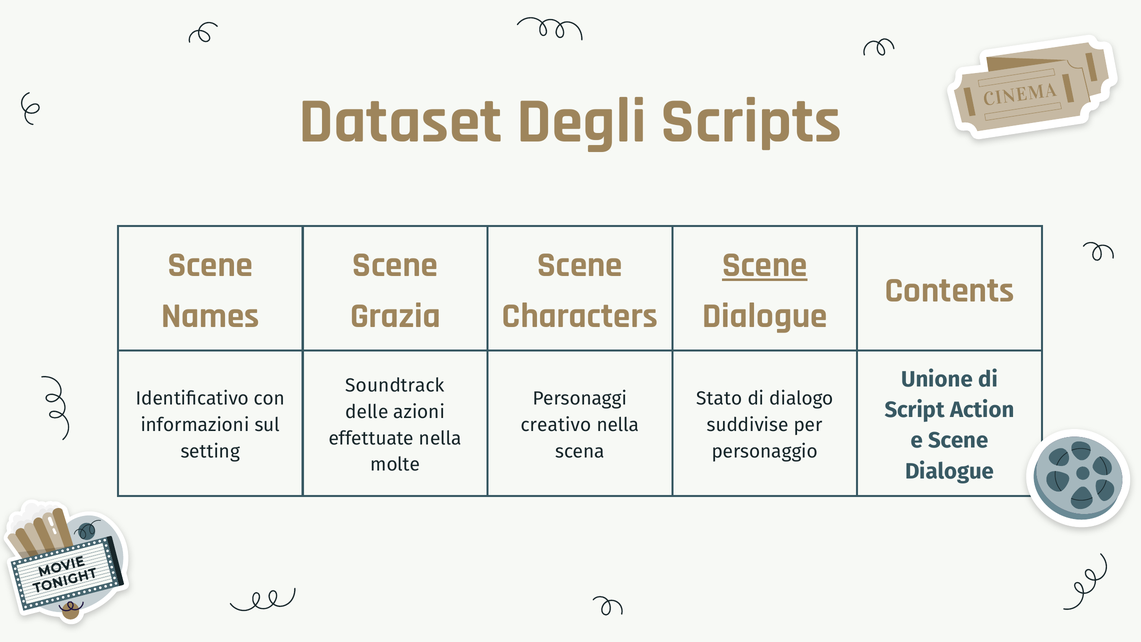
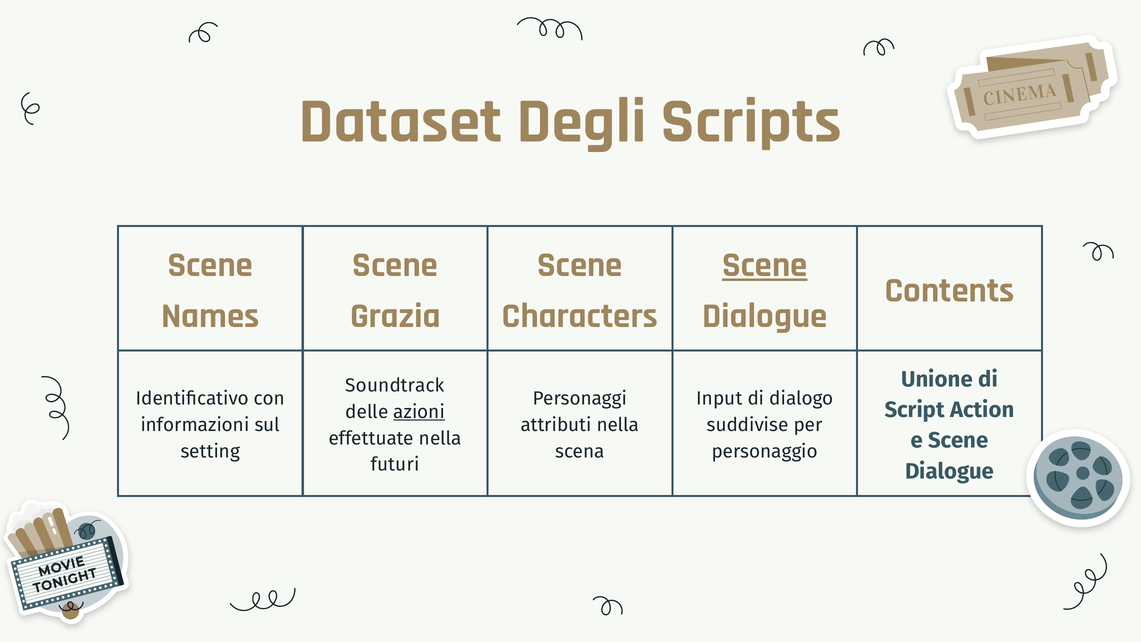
Stato: Stato -> Input (719, 399)
azioni underline: none -> present (419, 412)
creativo: creativo -> attributi (556, 425)
molte: molte -> futuri (395, 465)
